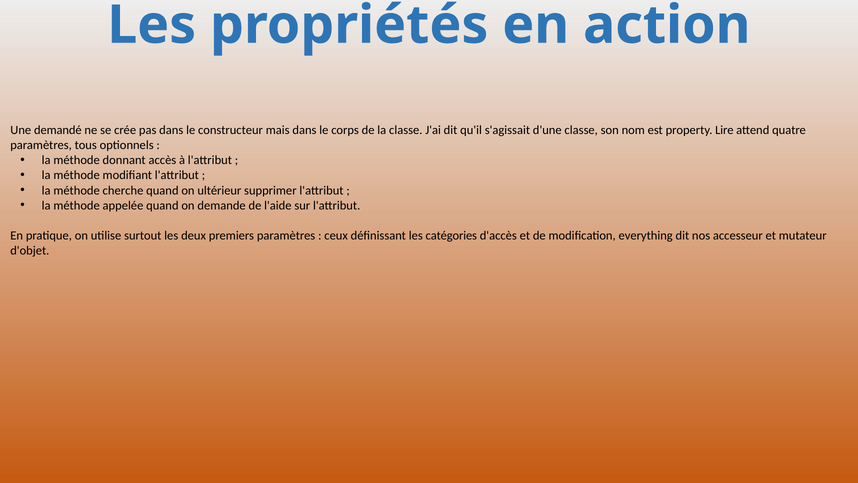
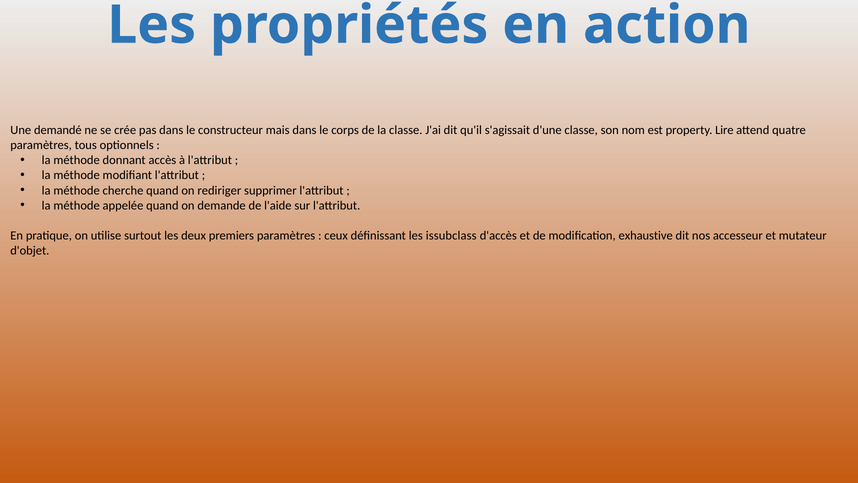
ultérieur: ultérieur -> rediriger (219, 190)
catégories: catégories -> issubclass (451, 235)
everything: everything -> exhaustive (646, 235)
